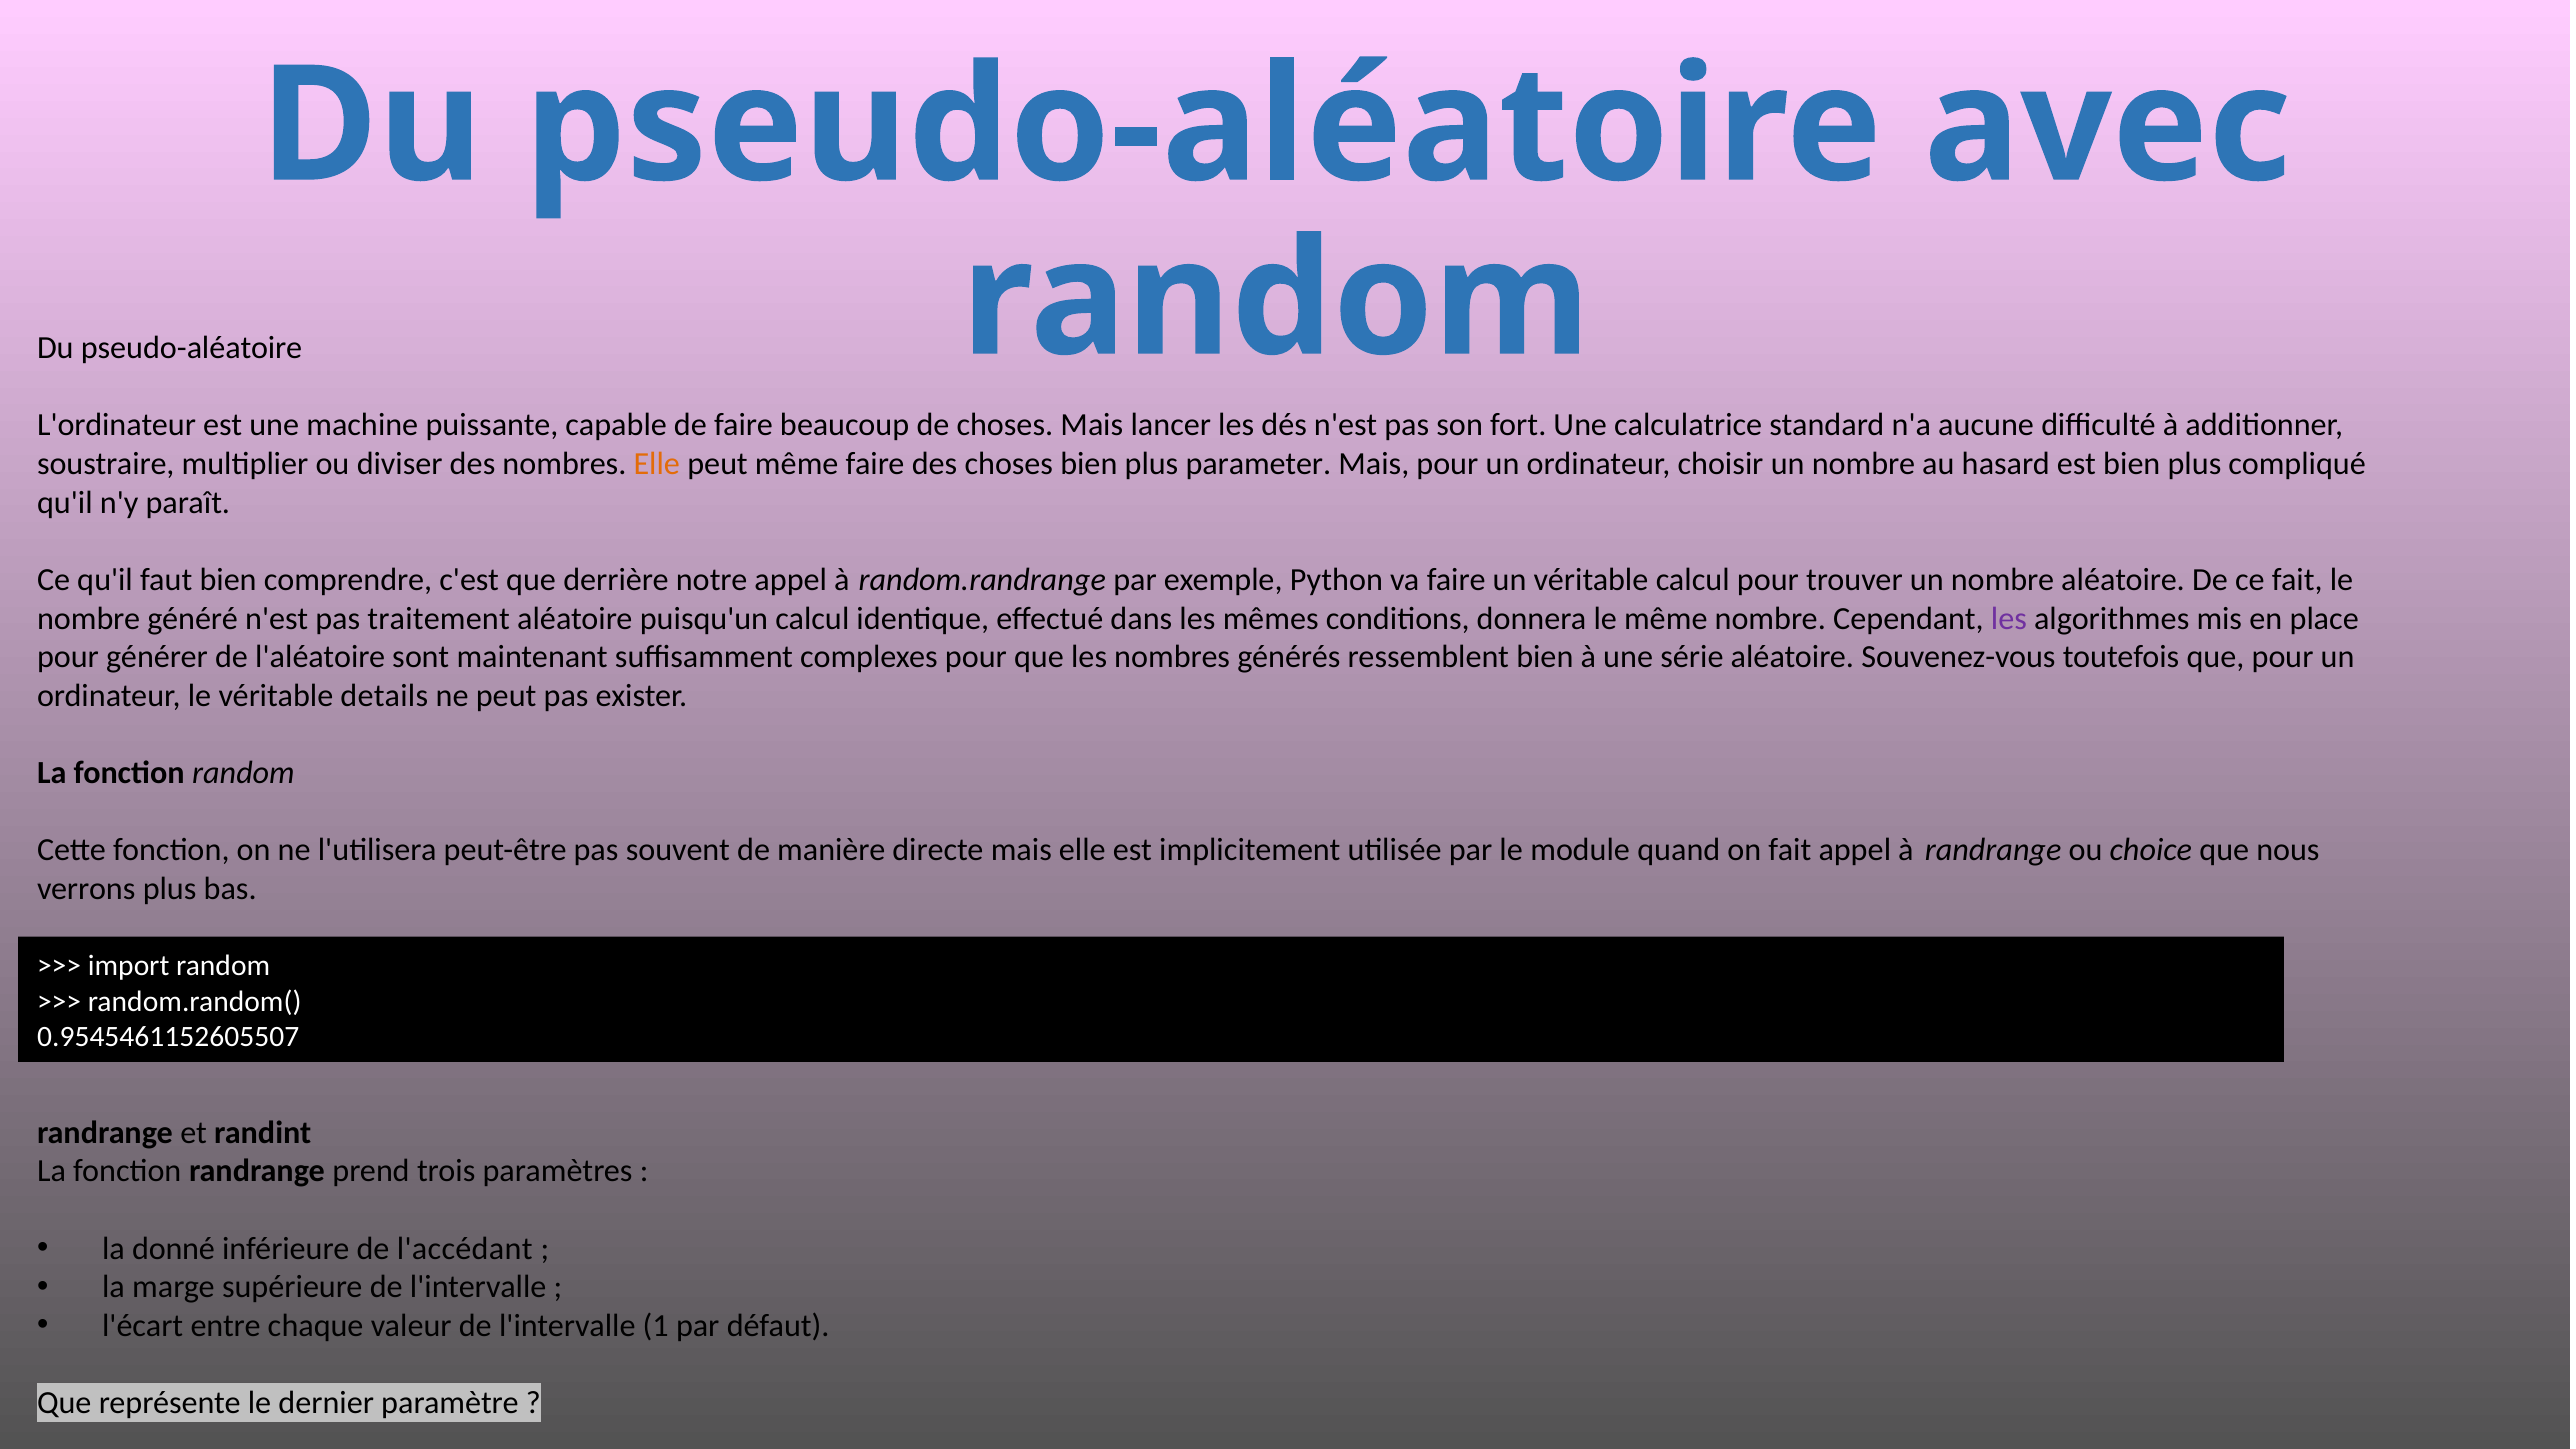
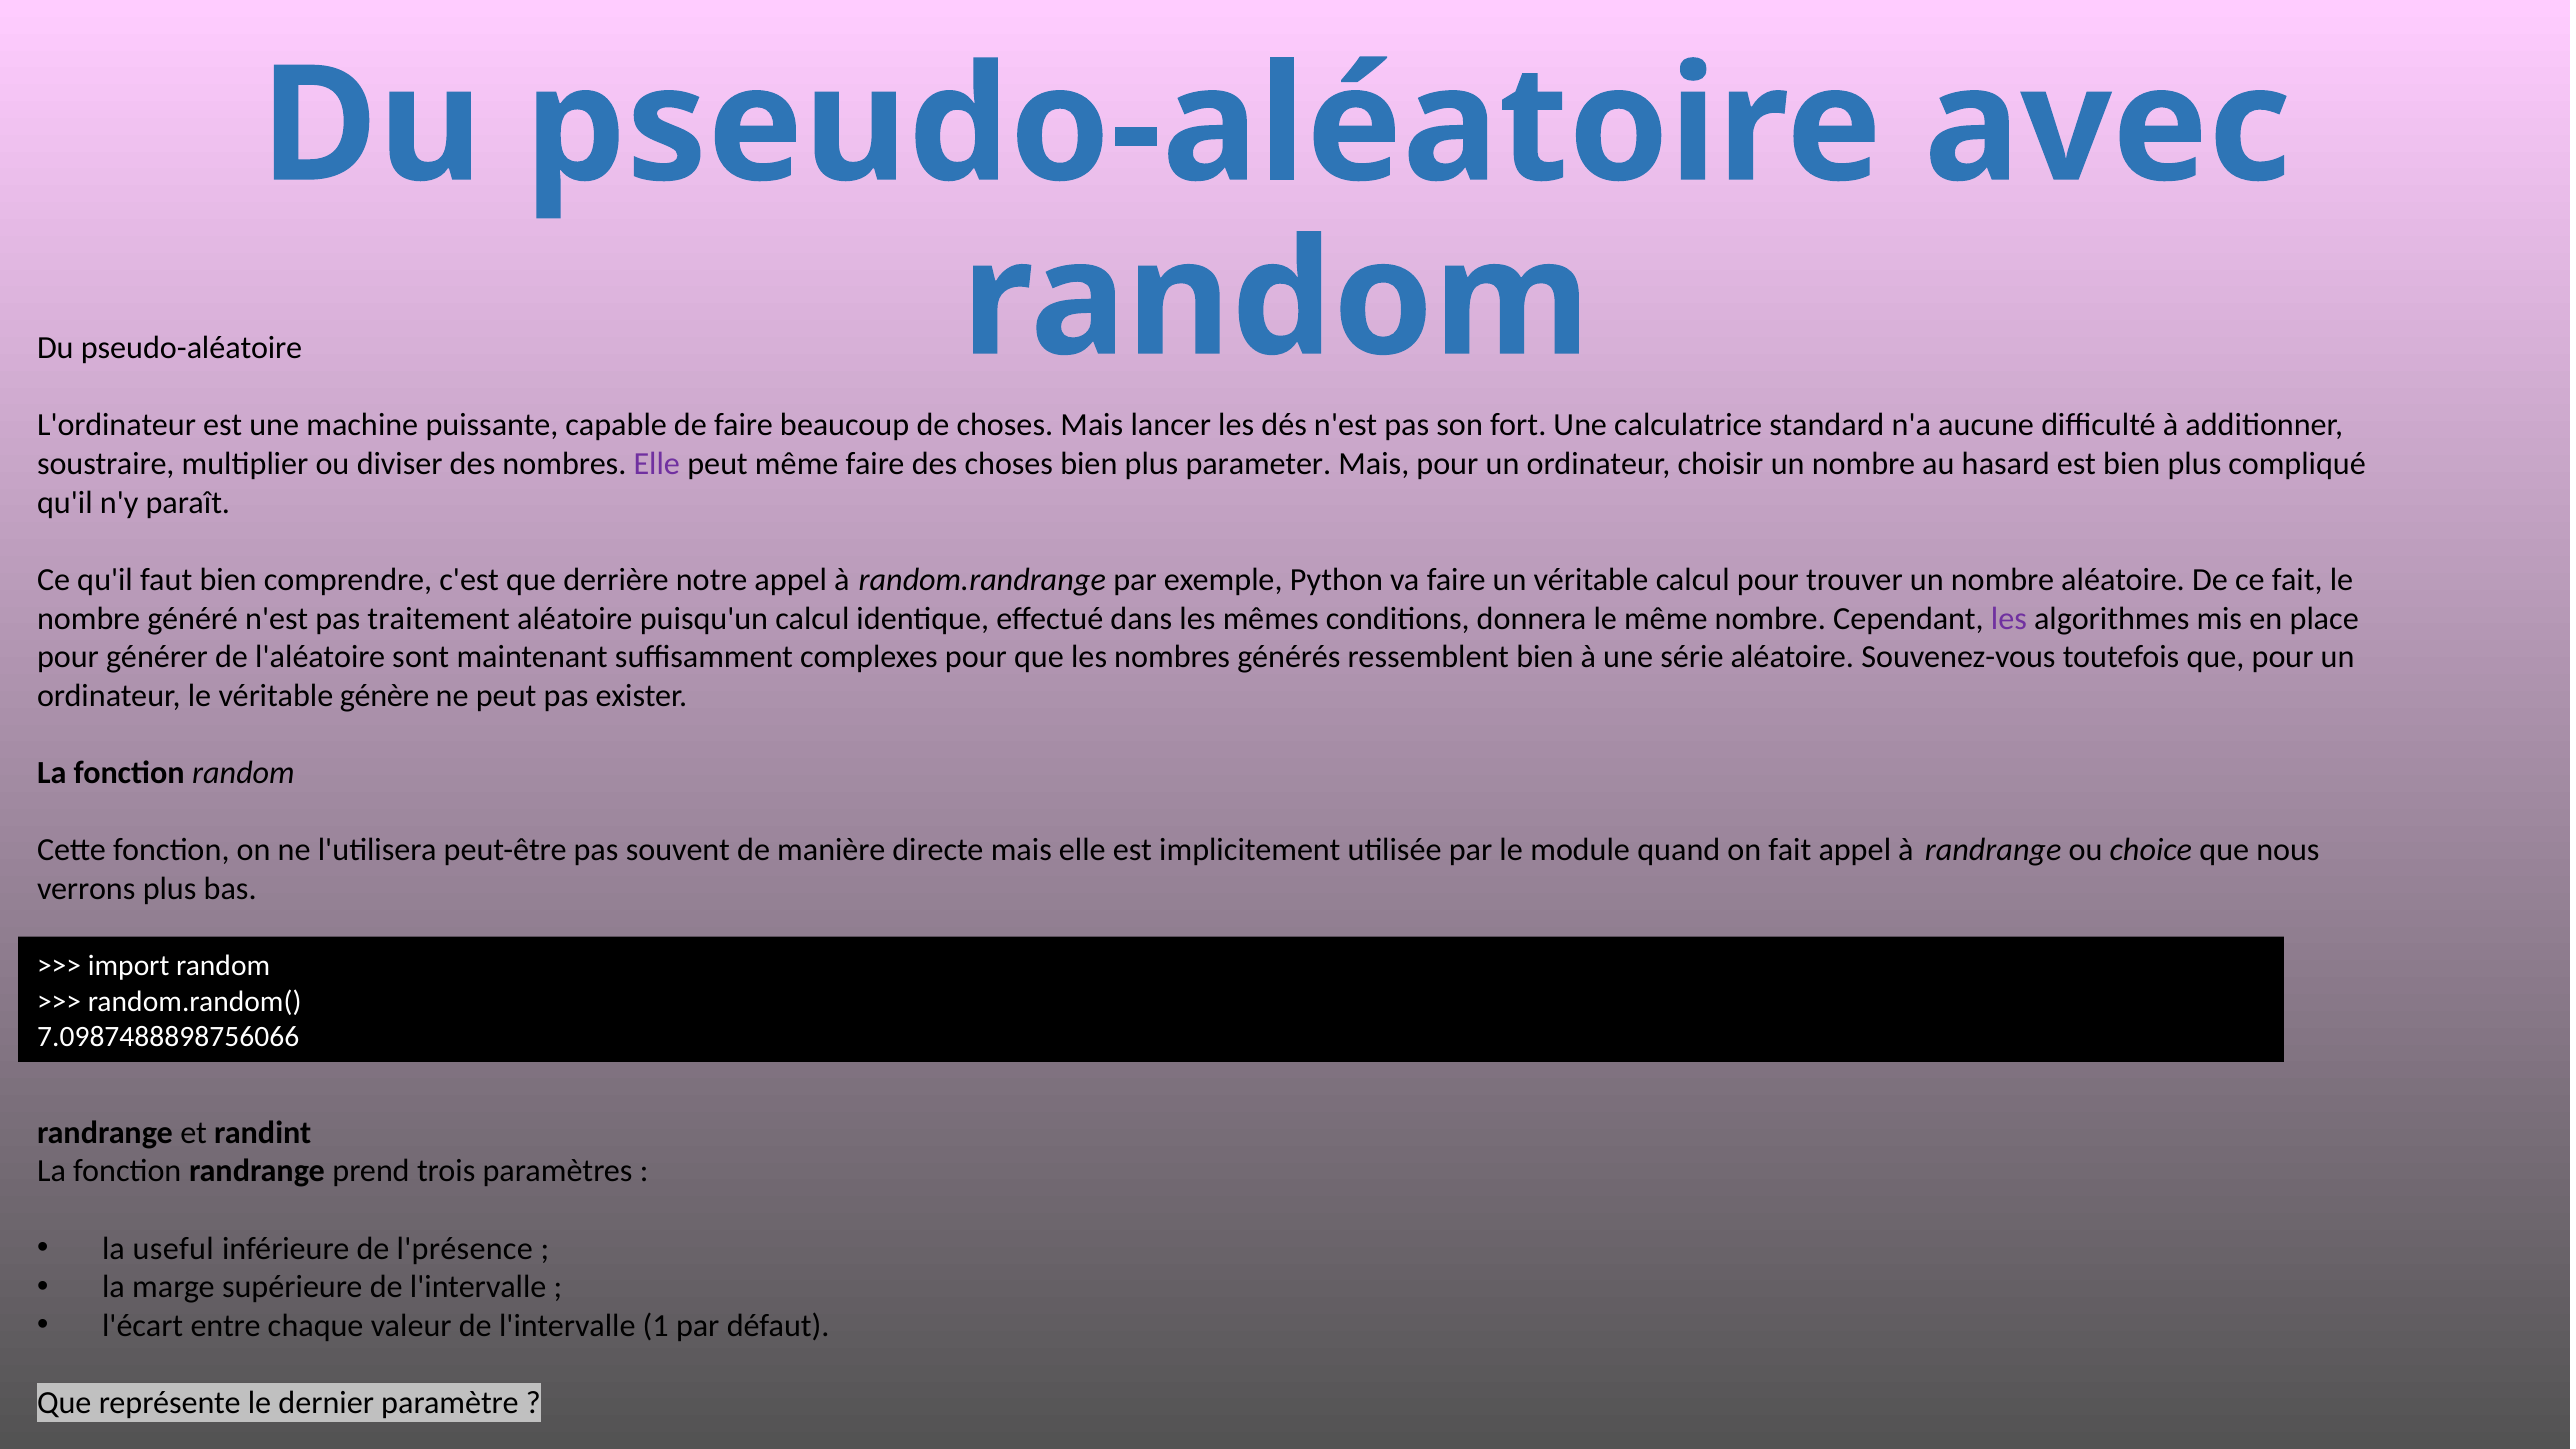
Elle colour: orange -> purple (657, 464)
véritable details: details -> génère (385, 696)
0.9545461152605507: 0.9545461152605507 -> 7.0987488898756066 (168, 1037)
donné: donné -> useful (173, 1249)
l'accédant: l'accédant -> l'présence (465, 1249)
